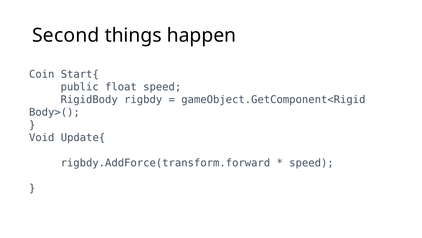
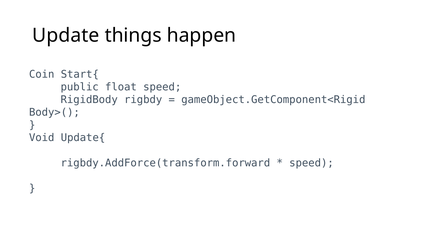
Second: Second -> Update (66, 35)
